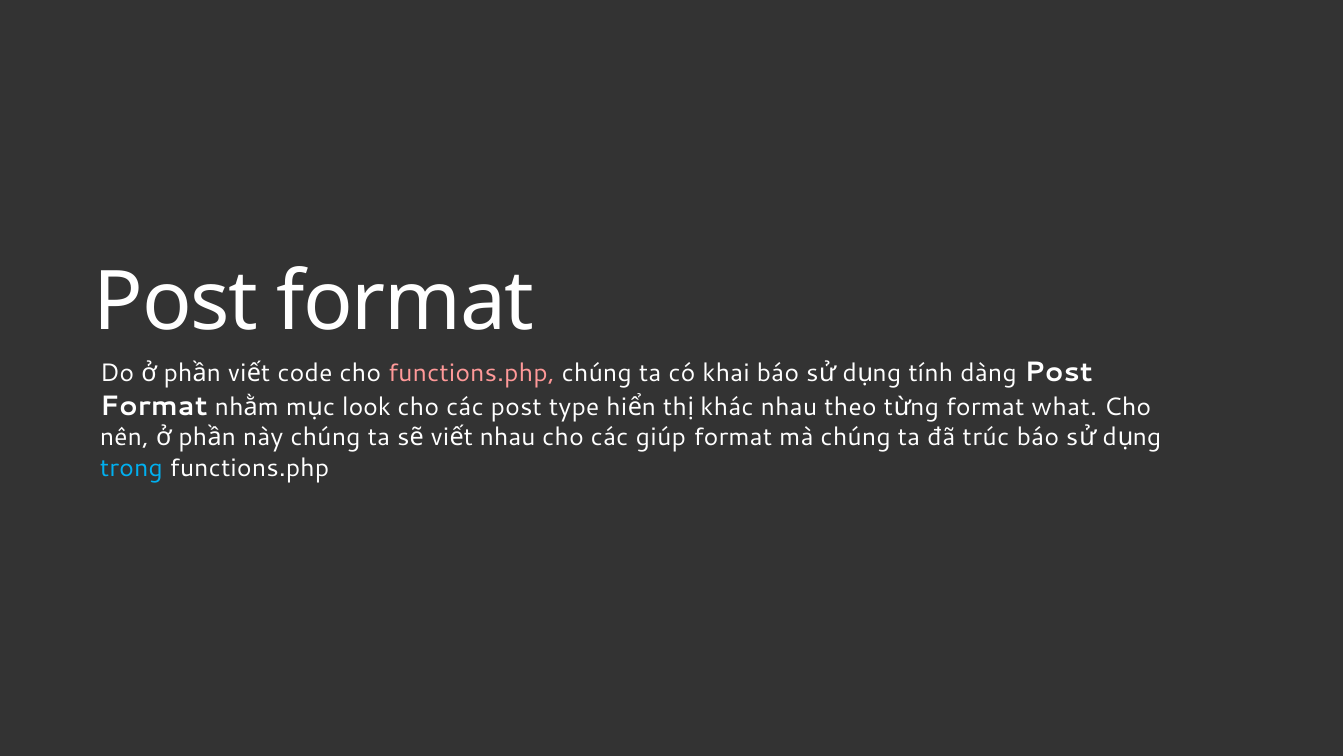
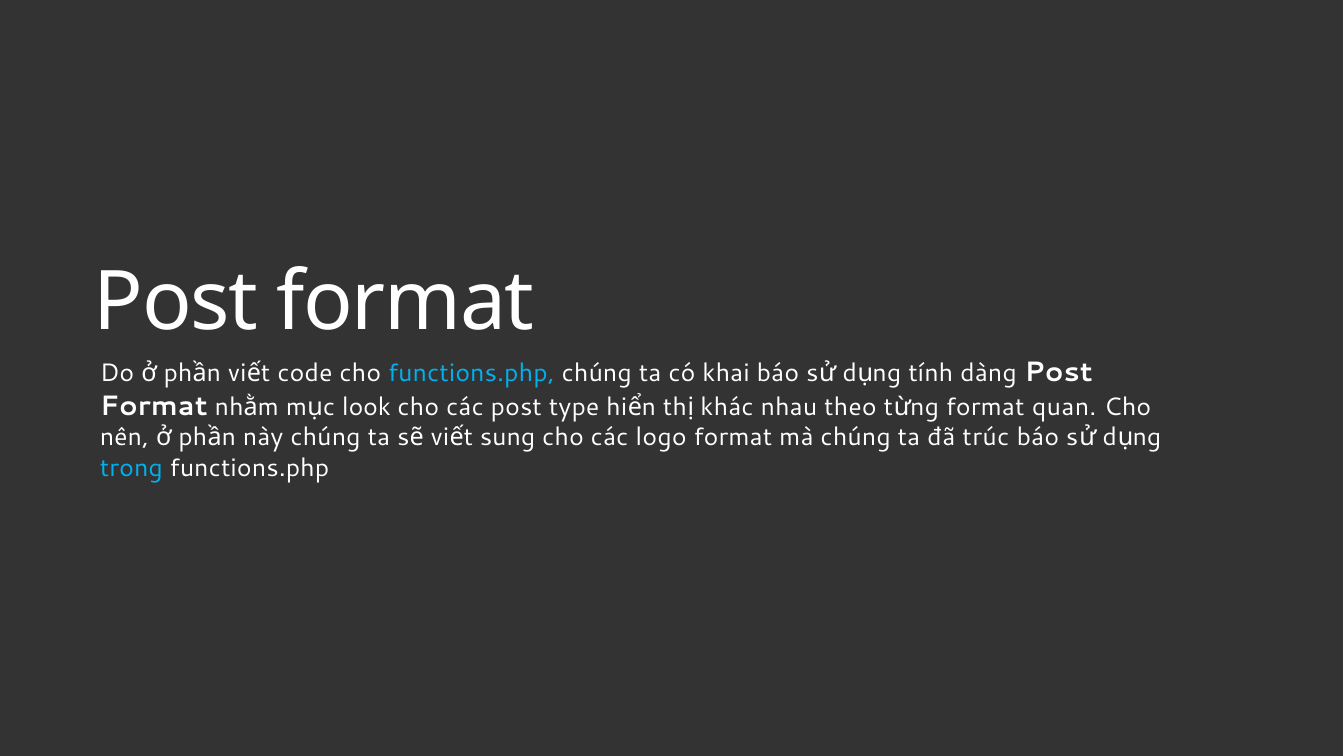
functions.php colour: pink -> light blue (471, 373)
what: what -> quan (1064, 406)
nhau: nhau -> sung (508, 437)
giúp: giúp -> logo (661, 437)
